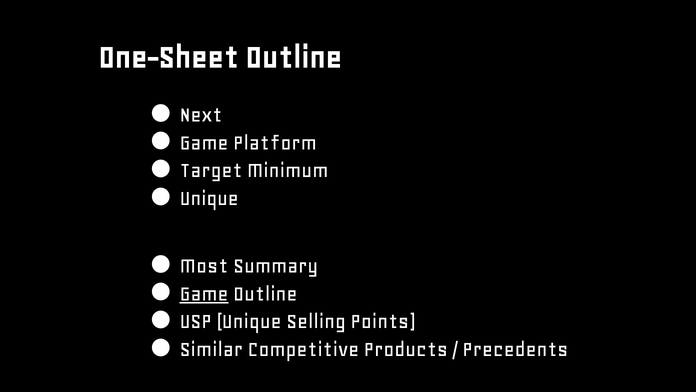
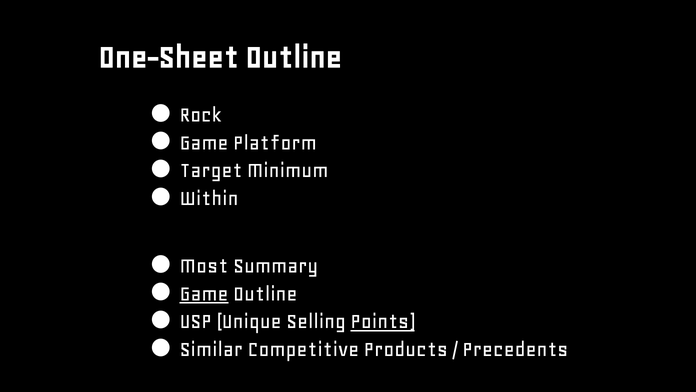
Next: Next -> Rock (201, 114)
Unique: Unique -> Within (209, 197)
Points underline: none -> present (382, 320)
